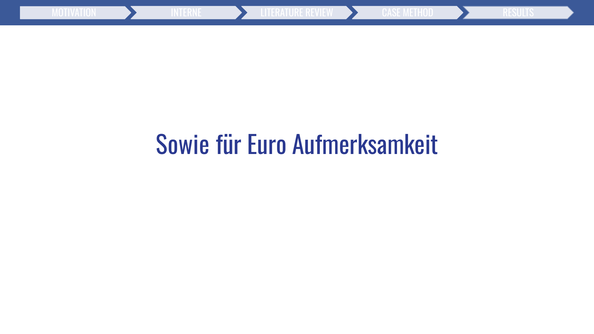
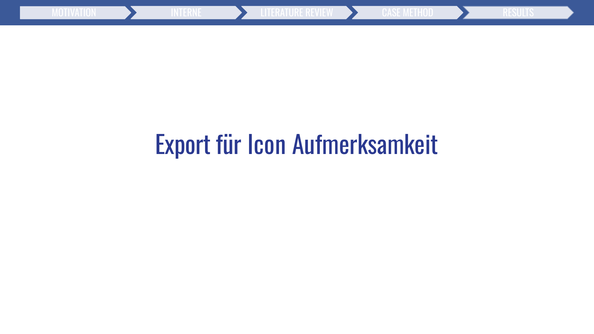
Sowie: Sowie -> Export (183, 146)
Euro: Euro -> Icon (267, 146)
